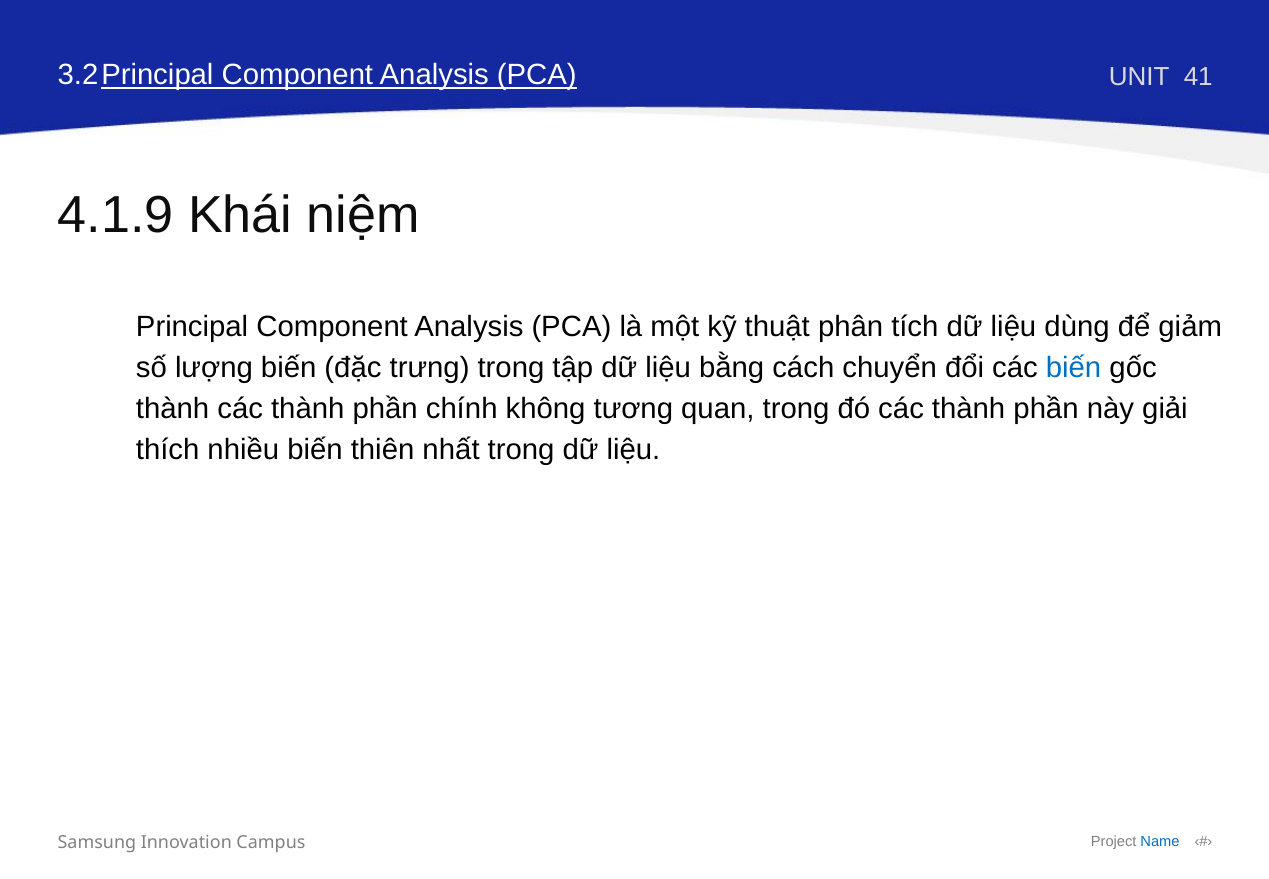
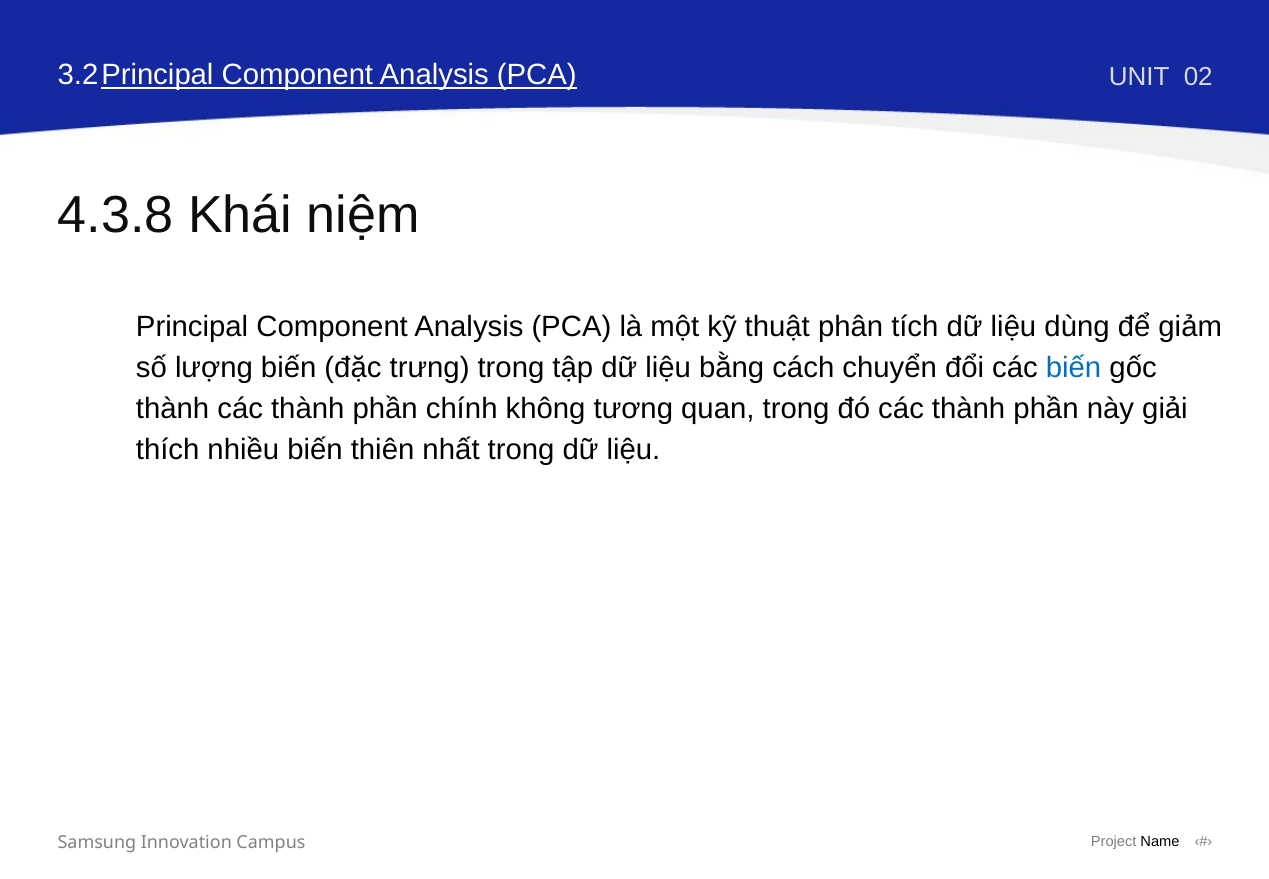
41: 41 -> 02 (1198, 77)
4.1.9: 4.1.9 -> 4.3.8 (116, 216)
Name colour: blue -> black (1160, 842)
